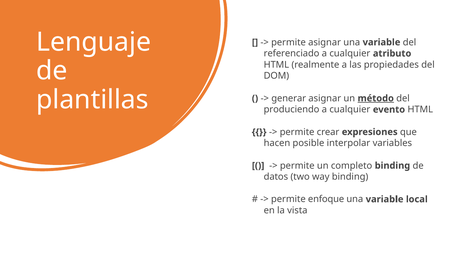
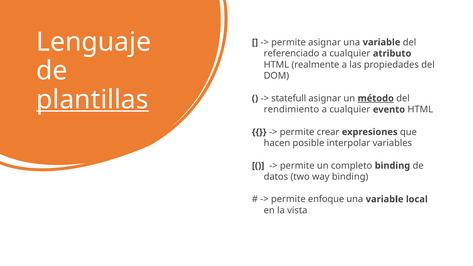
plantillas underline: none -> present (92, 100)
generar: generar -> statefull (289, 98)
produciendo: produciendo -> rendimiento (291, 110)
